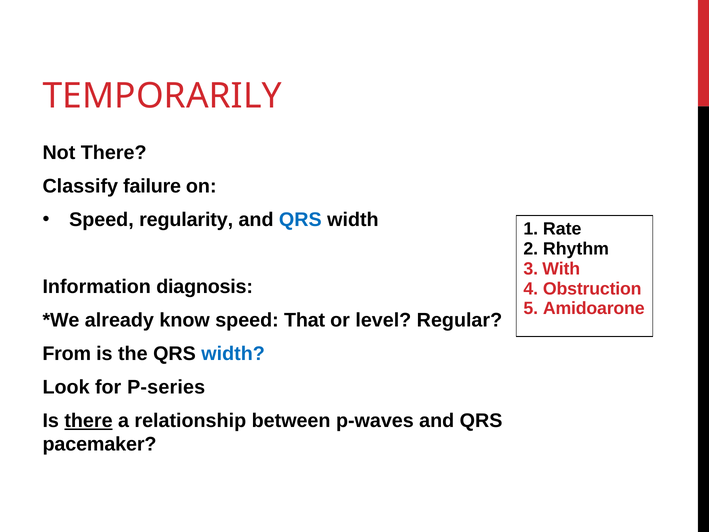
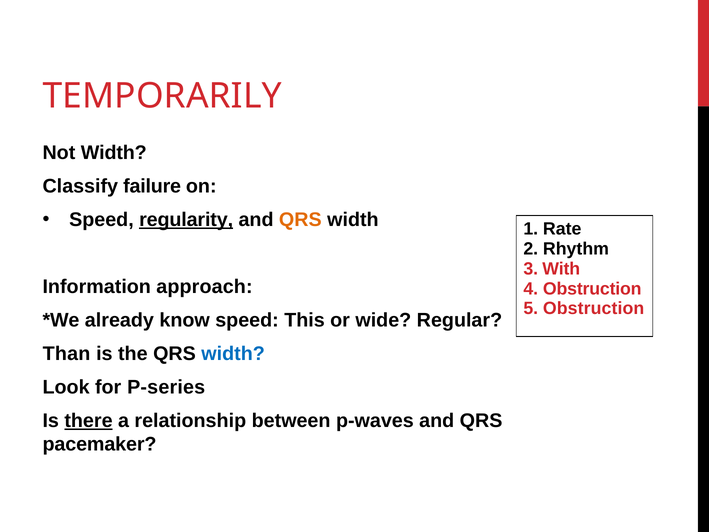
Not There: There -> Width (114, 153)
regularity underline: none -> present (186, 220)
QRS colour: blue -> orange (300, 220)
diagnosis: diagnosis -> approach (204, 287)
5 Amidoarone: Amidoarone -> Obstruction (594, 308)
That: That -> This (305, 320)
level: level -> wide (383, 320)
From: From -> Than (67, 354)
